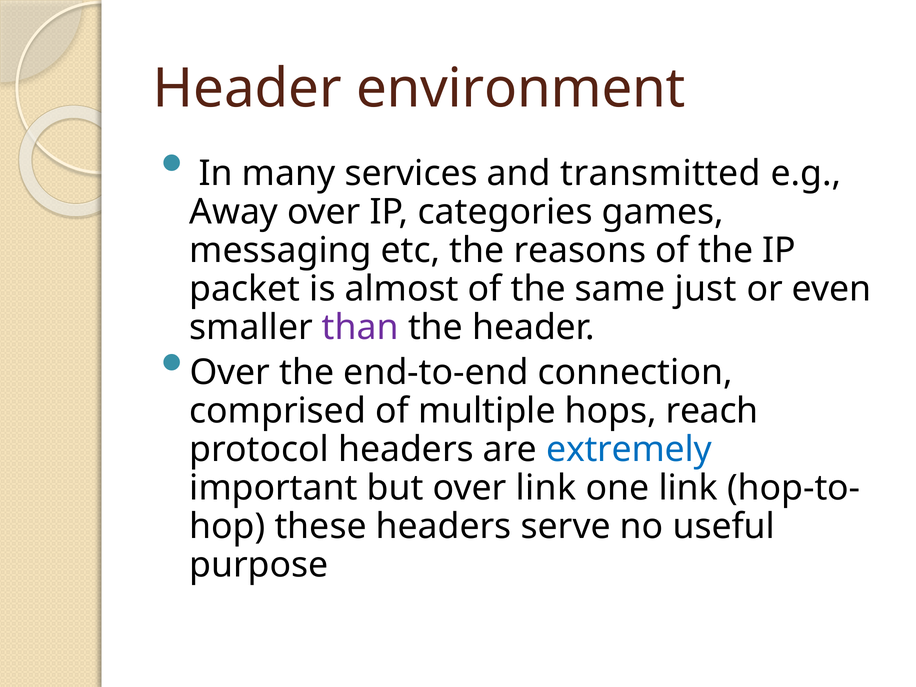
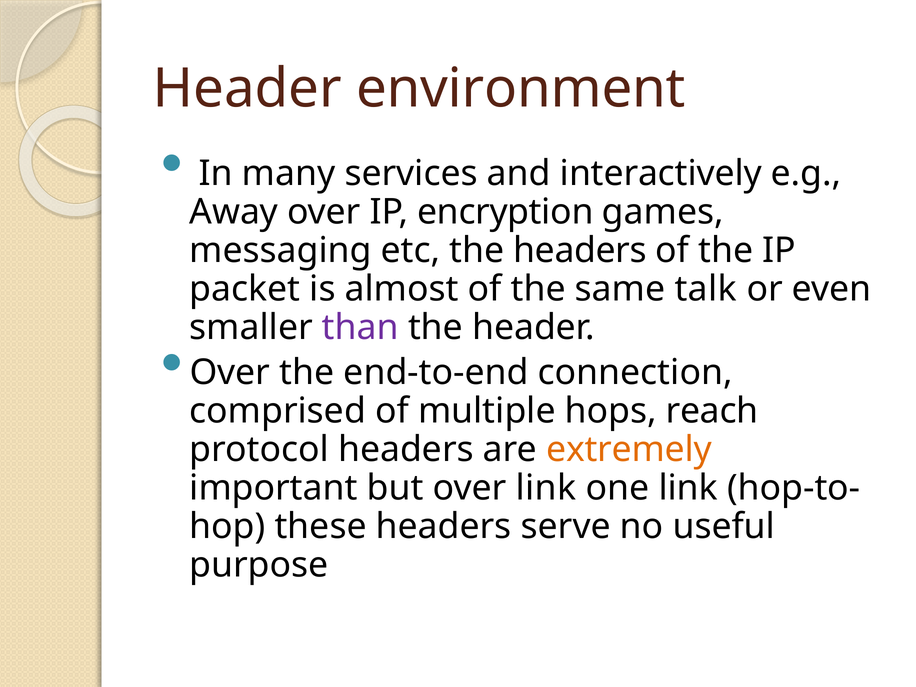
transmitted: transmitted -> interactively (661, 173)
categories: categories -> encryption (505, 212)
the reasons: reasons -> headers (580, 250)
just: just -> talk (706, 289)
extremely colour: blue -> orange (629, 450)
